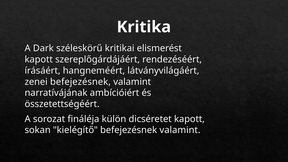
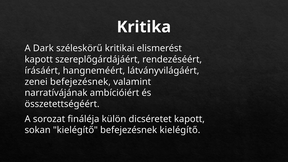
kielégítő befejezésnek valamint: valamint -> kielégítő (180, 130)
